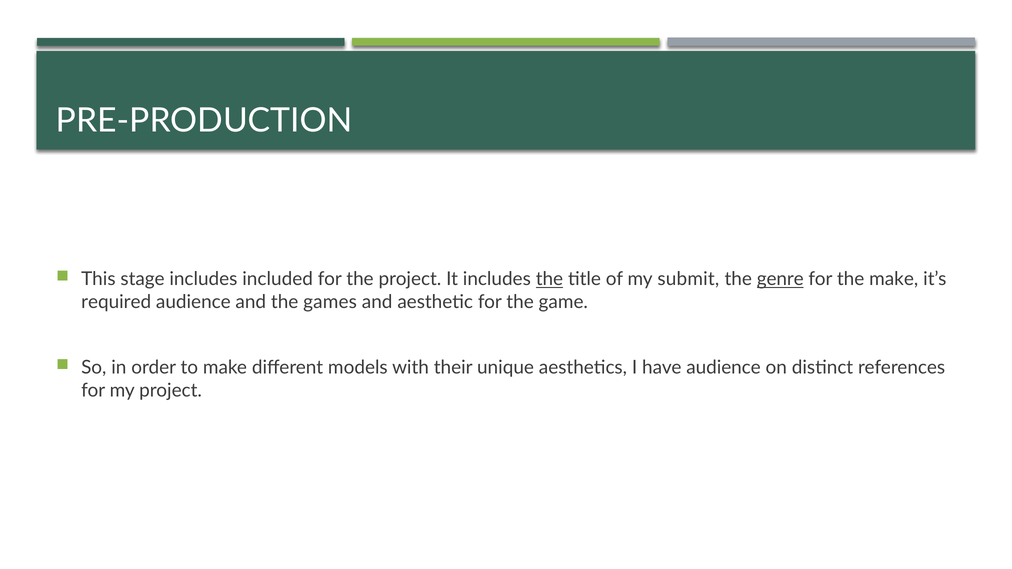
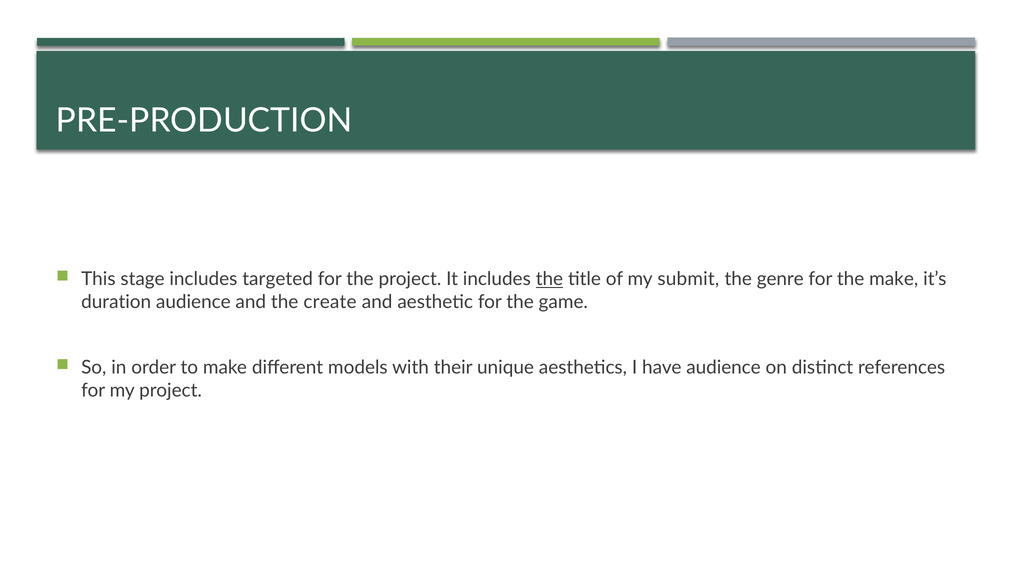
included: included -> targeted (278, 279)
genre underline: present -> none (780, 279)
required: required -> duration (116, 302)
games: games -> create (330, 302)
